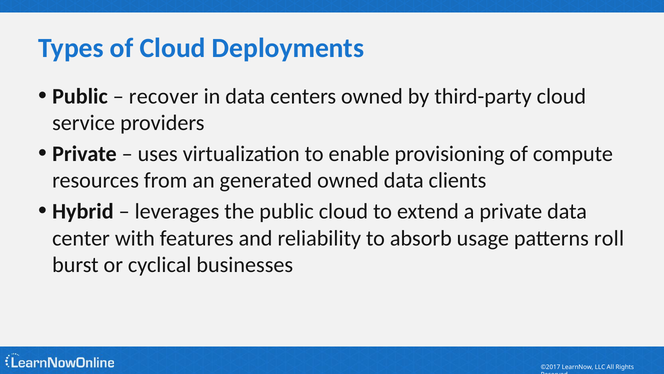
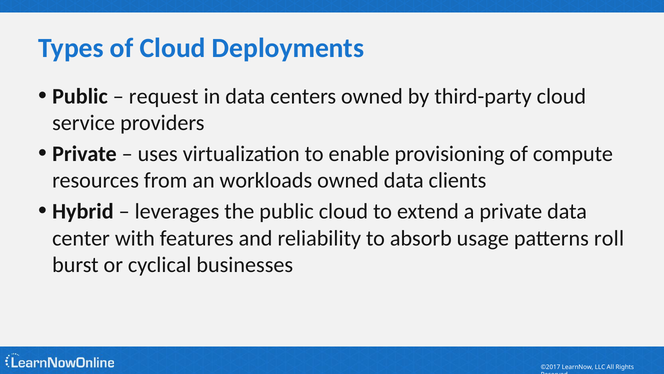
recover: recover -> request (164, 96)
generated: generated -> workloads (266, 180)
